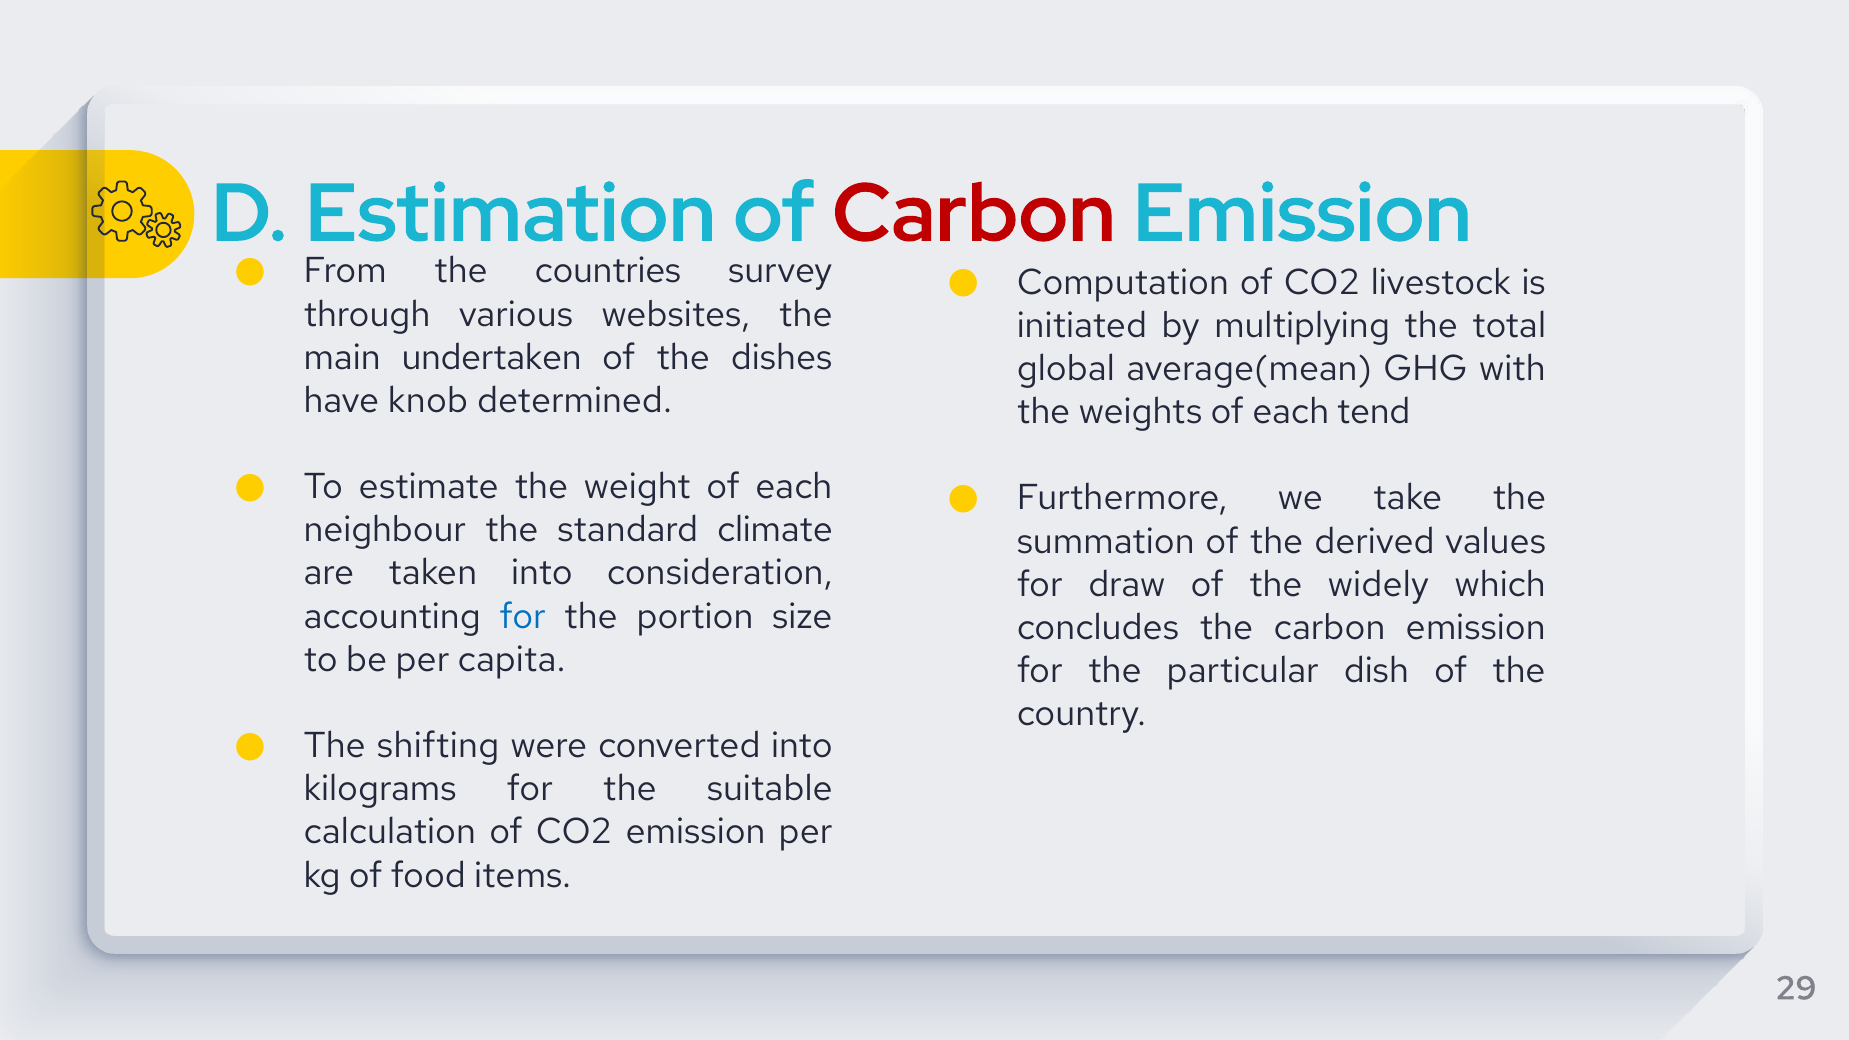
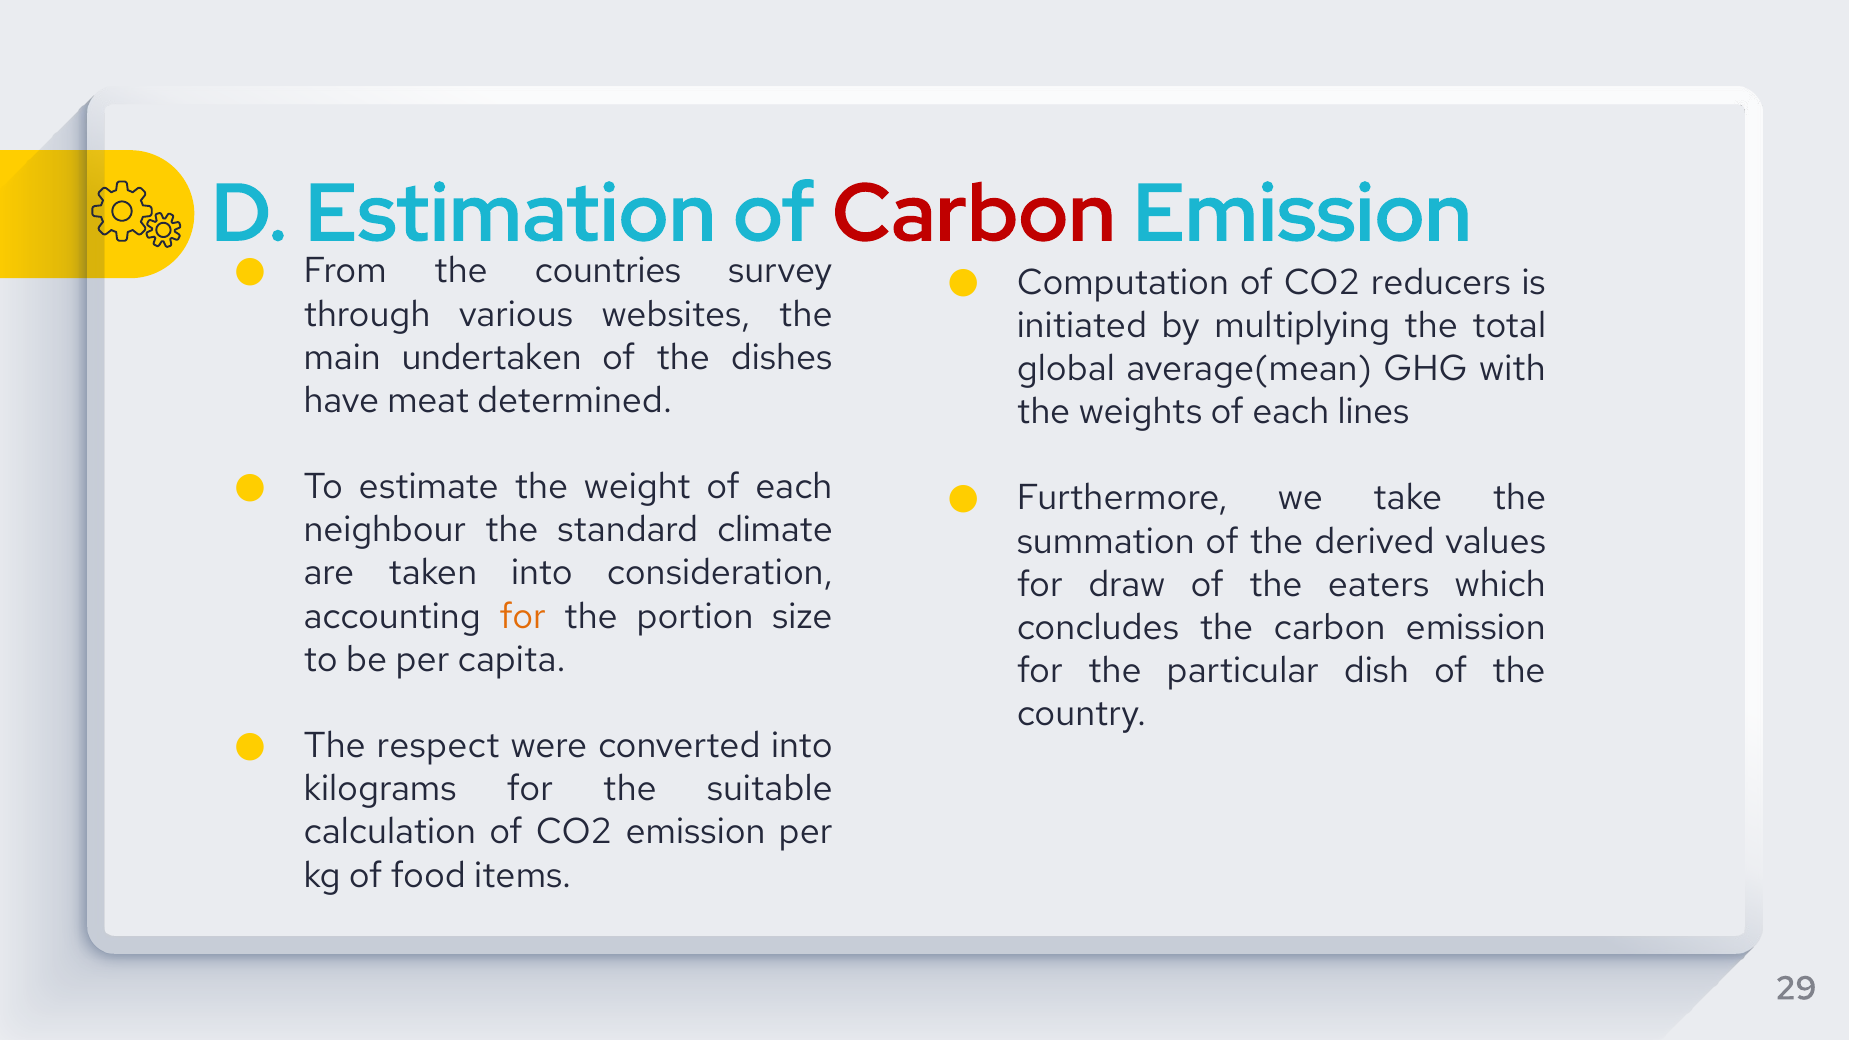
livestock: livestock -> reducers (1441, 282)
knob: knob -> meat (428, 401)
tend: tend -> lines (1374, 412)
widely: widely -> eaters (1379, 584)
for colour: blue -> orange (523, 616)
shifting: shifting -> respect (438, 746)
